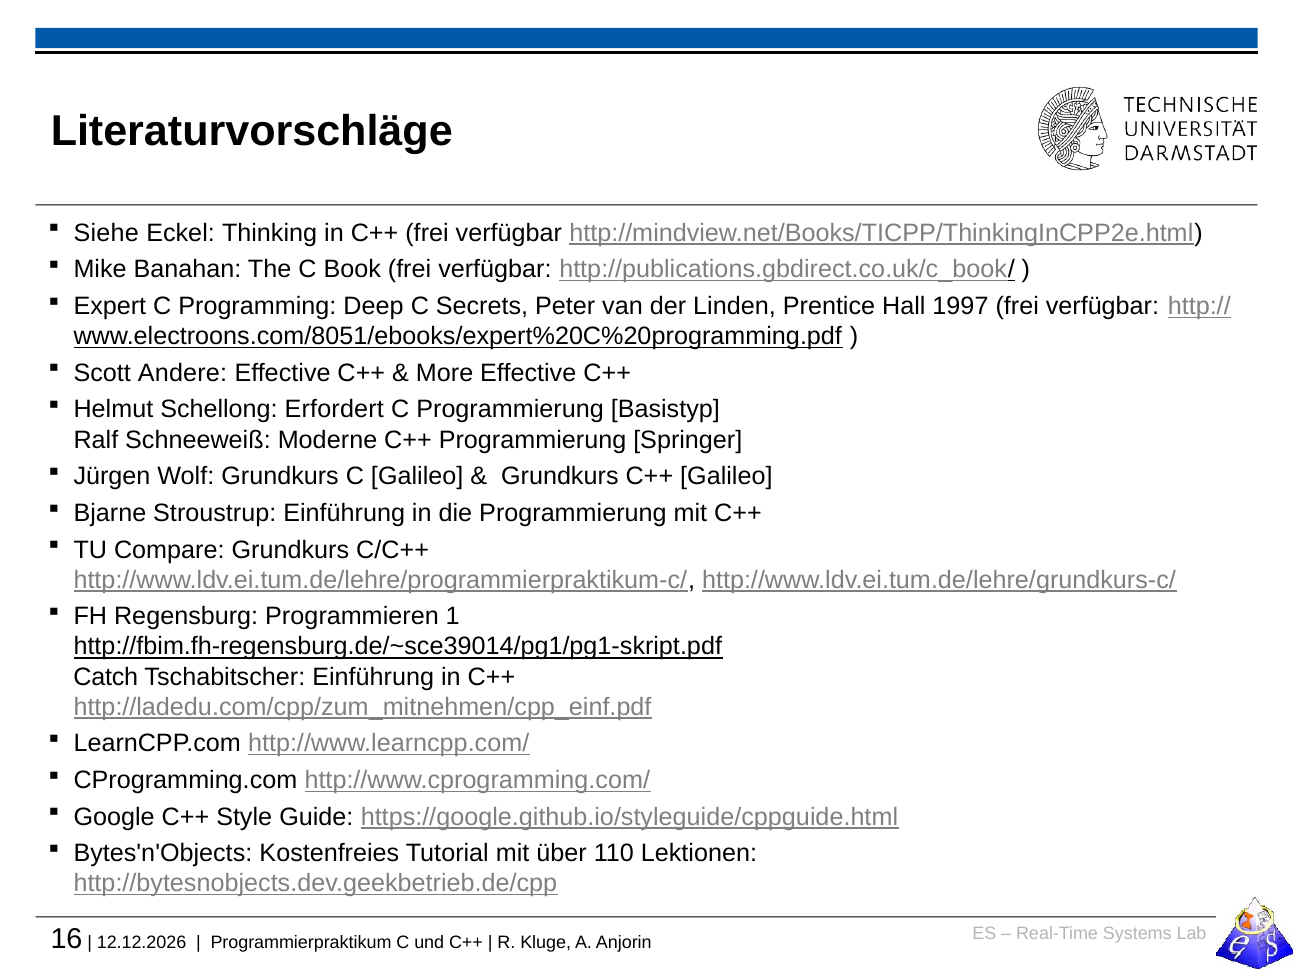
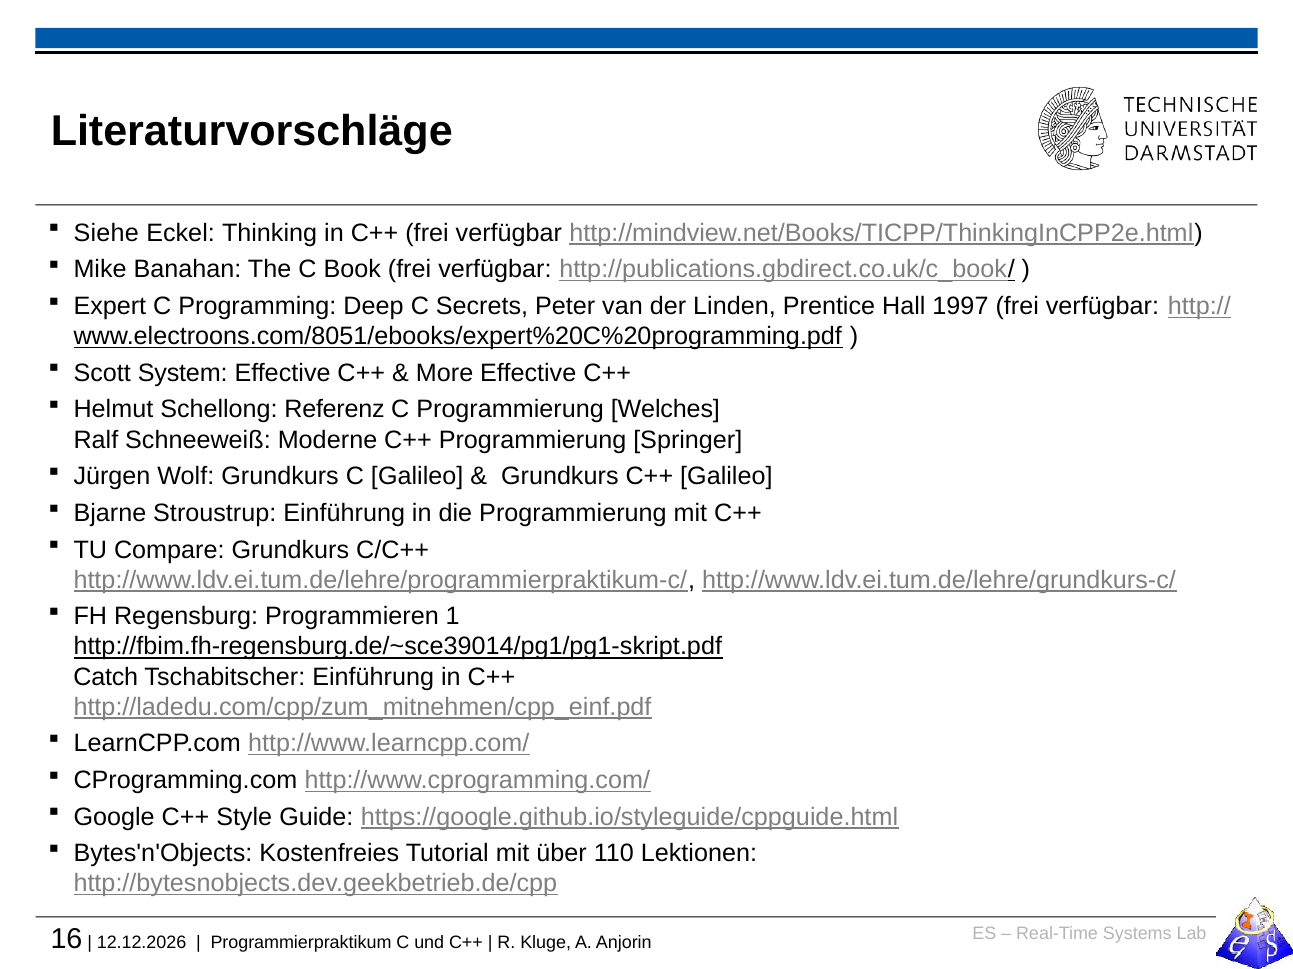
Andere: Andere -> System (183, 373)
Erfordert: Erfordert -> Referenz (335, 410)
Basistyp: Basistyp -> Welches (665, 410)
